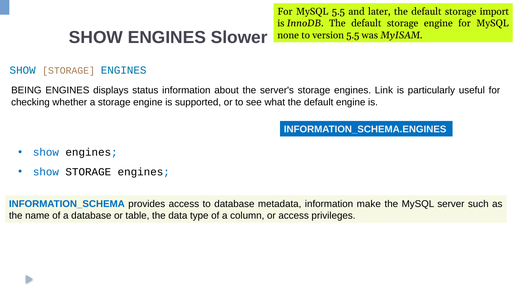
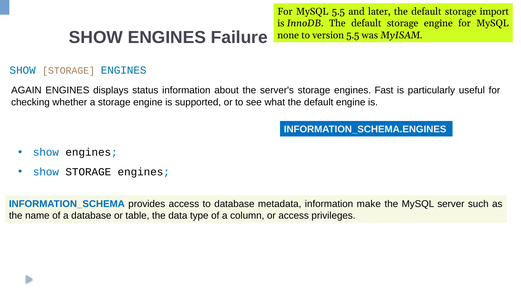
Slower: Slower -> Failure (239, 37)
BEING: BEING -> AGAIN (26, 90)
Link: Link -> Fast (384, 90)
